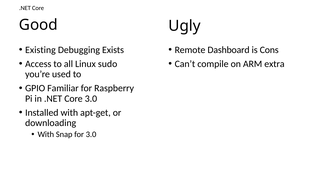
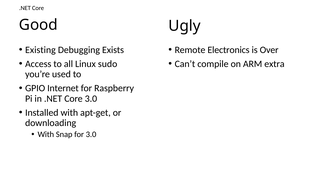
Dashboard: Dashboard -> Electronics (229, 50)
Cons: Cons -> Over (269, 50)
Familiar: Familiar -> Internet (63, 88)
